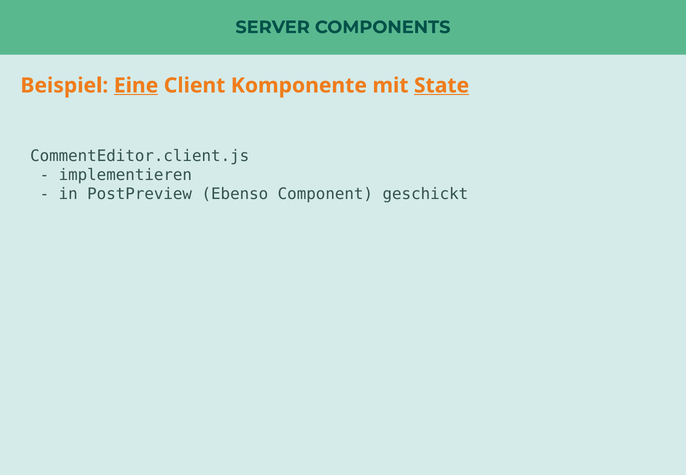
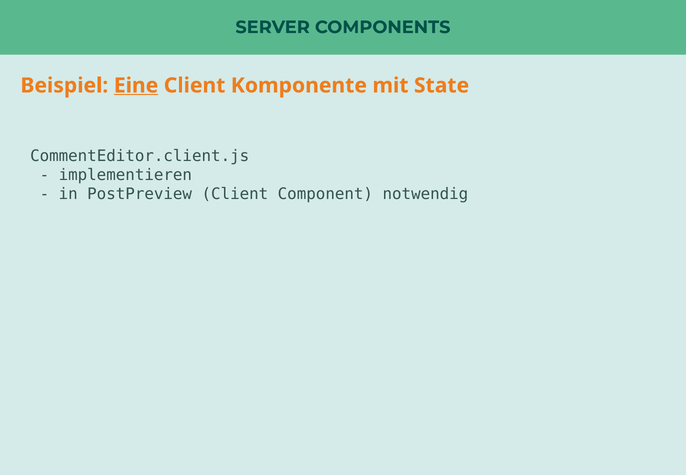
State underline: present -> none (442, 85)
PostPreview Ebenso: Ebenso -> Client (235, 194)
geschickt: geschickt -> notwendig (425, 194)
